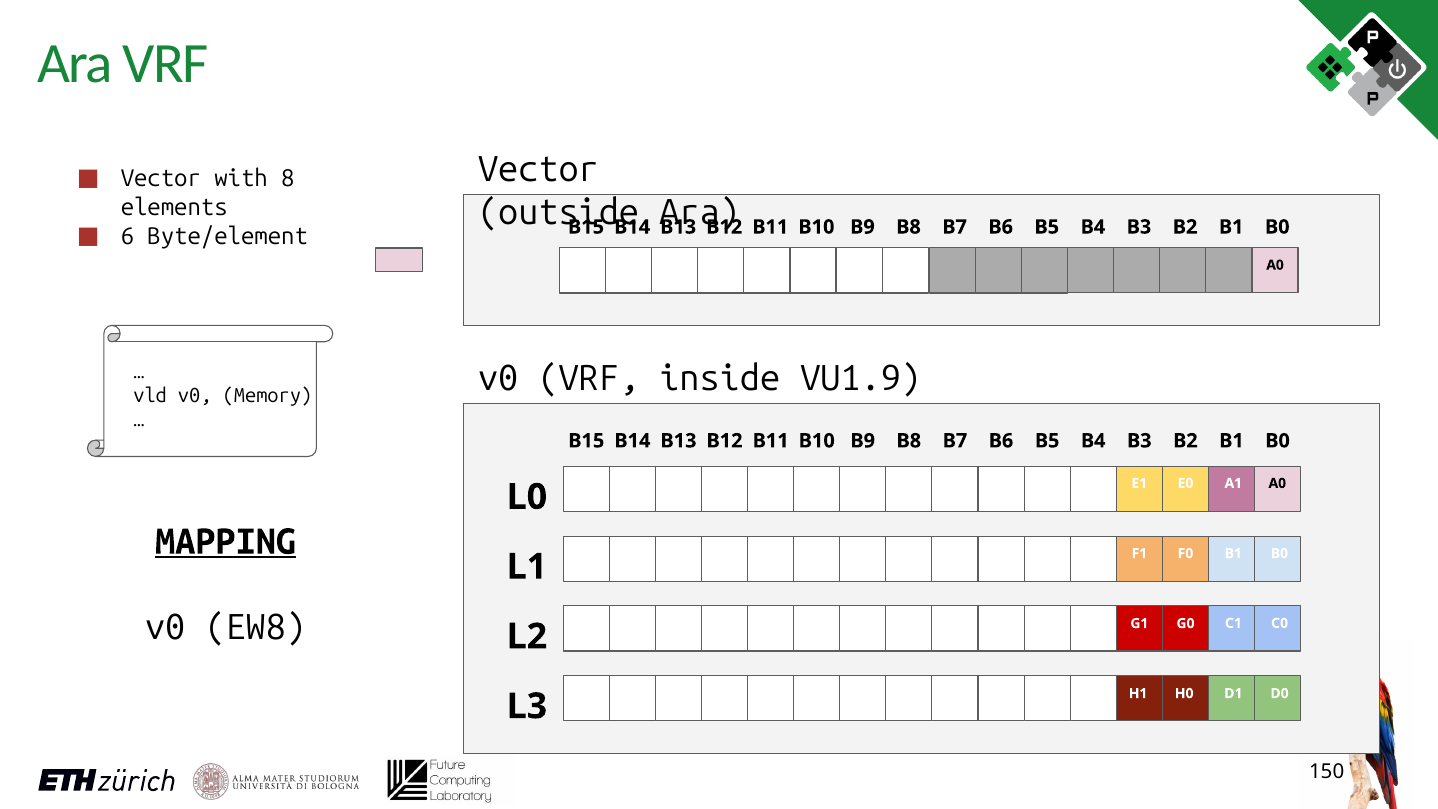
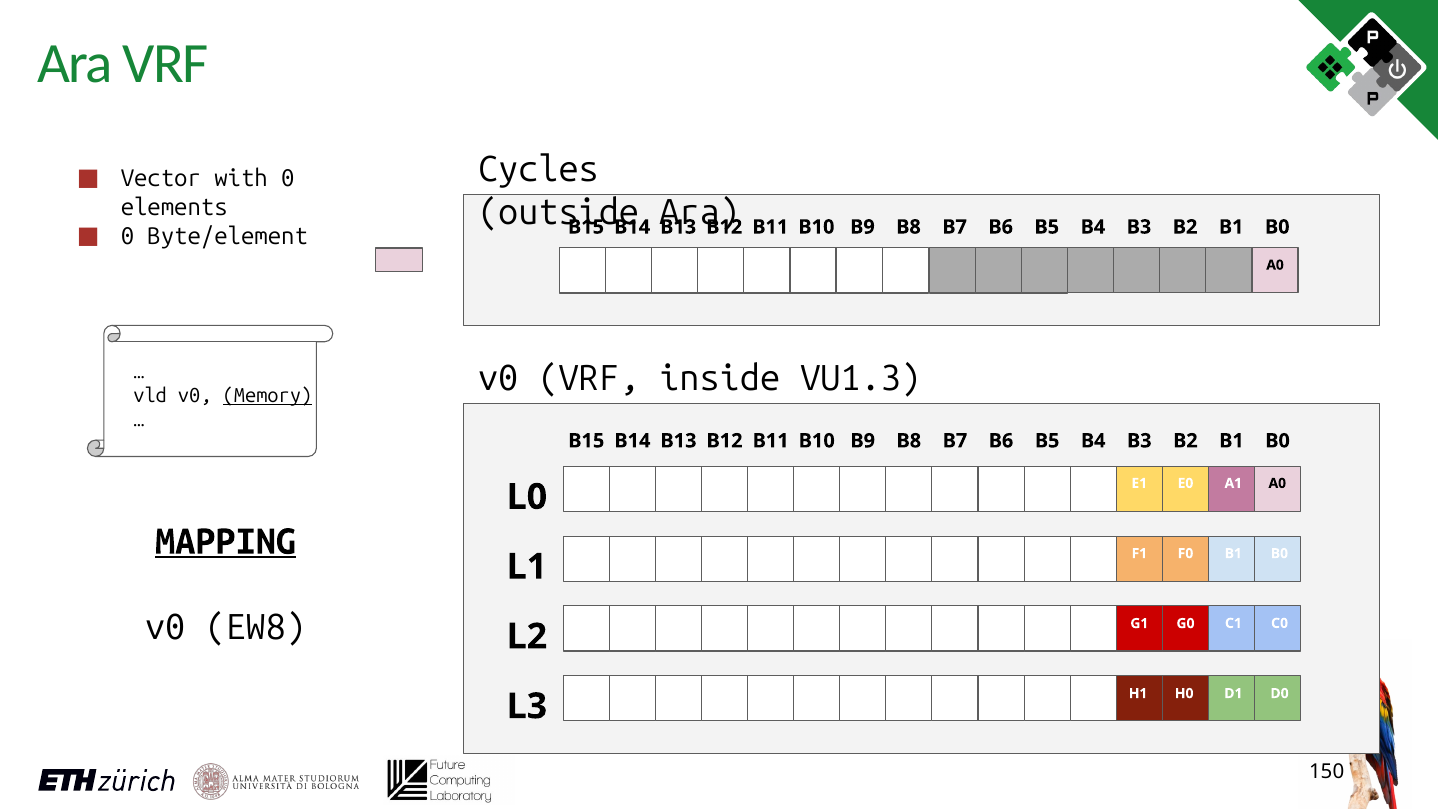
Vector: Vector -> Cycles (538, 170)
with 8: 8 -> 0 (288, 179)
6: 6 -> 0 (128, 236)
VU1.9: VU1.9 -> VU1.3 (861, 379)
Memory underline: none -> present (267, 396)
